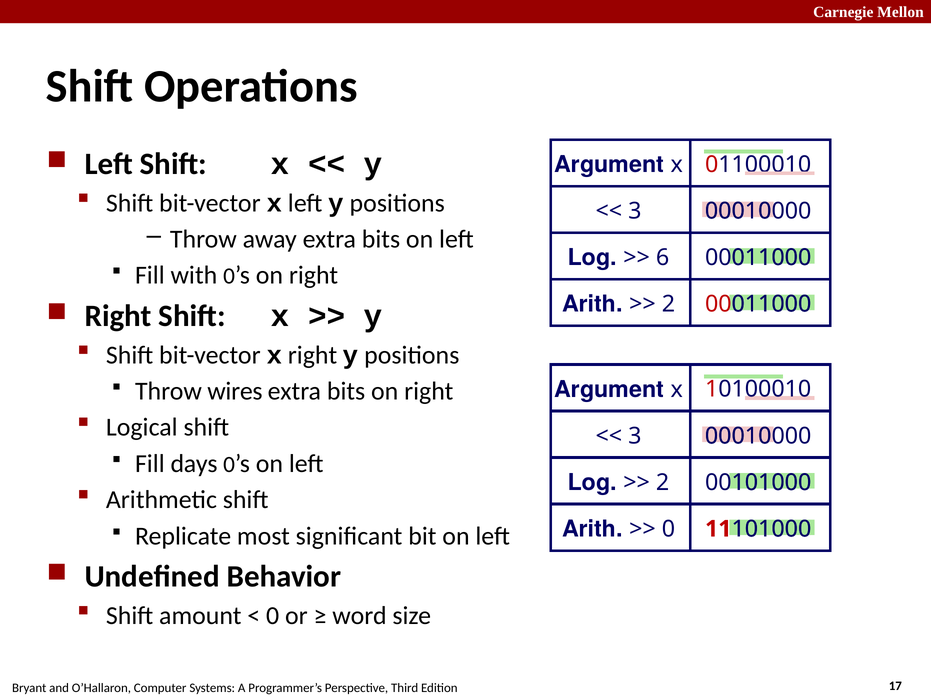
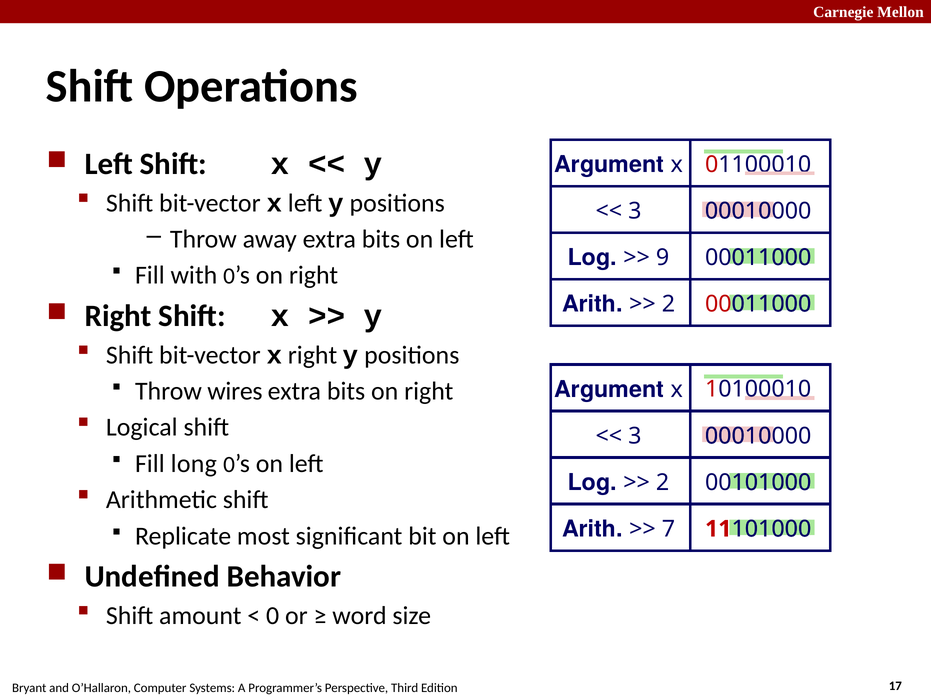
6: 6 -> 9 (663, 258)
days: days -> long (194, 464)
0: 0 -> 7 (668, 529)
